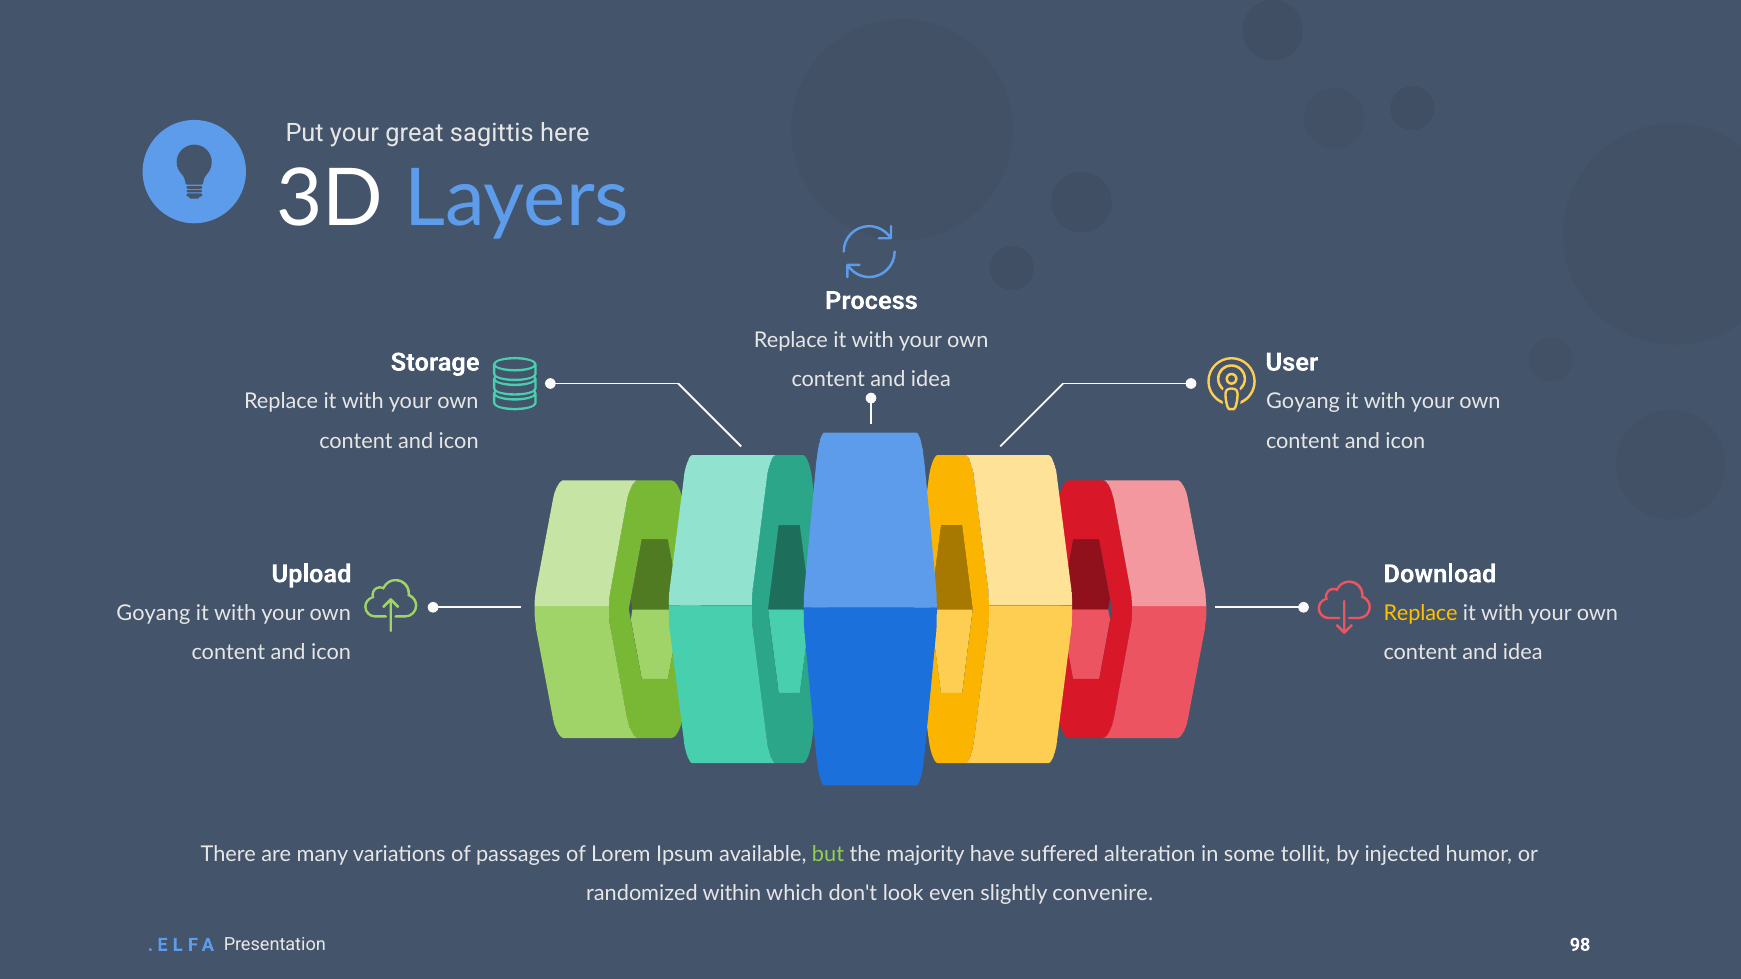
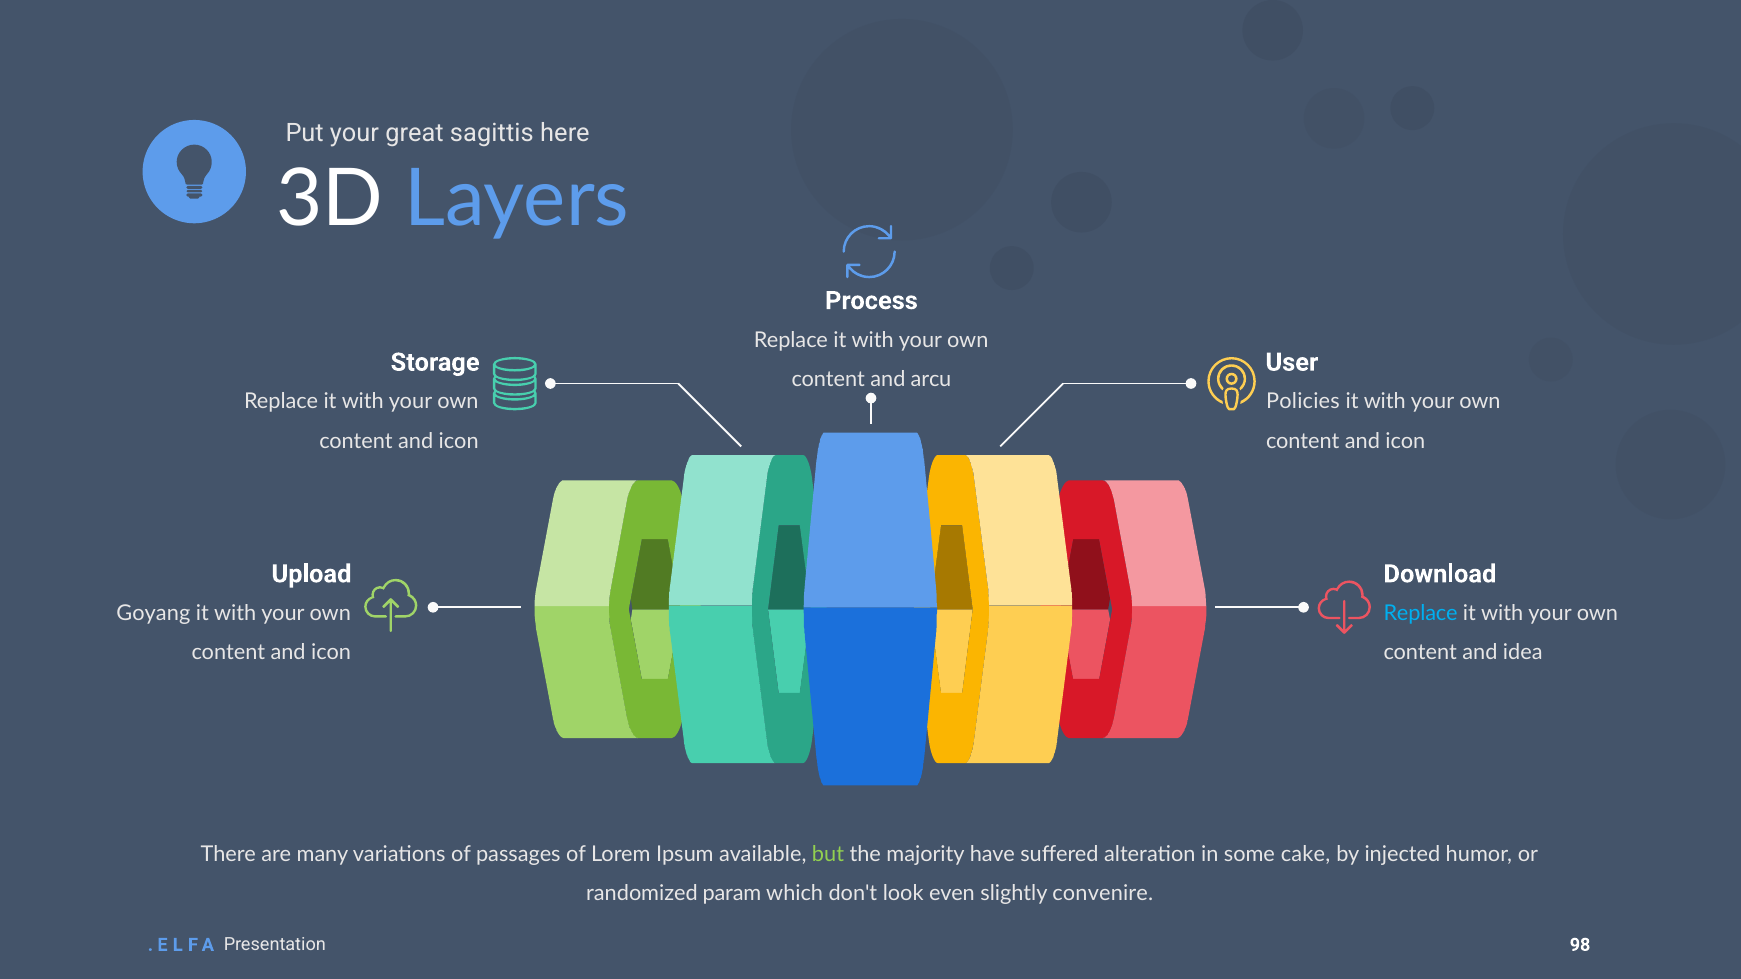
idea: idea -> arcu (931, 379)
Goyang: Goyang -> Policies (1303, 402)
Replace colour: yellow -> light blue (1421, 614)
tollit: tollit -> cake (1306, 854)
within: within -> param (732, 894)
